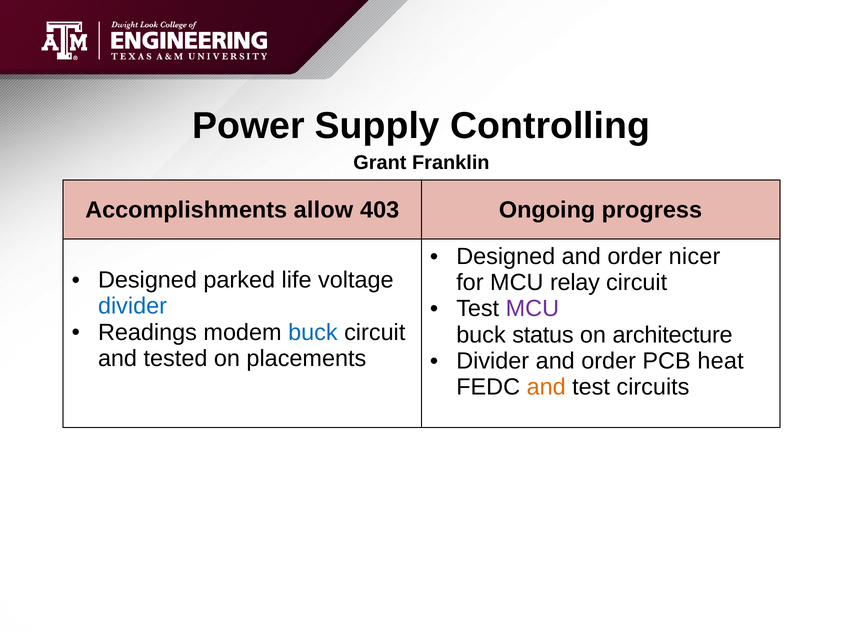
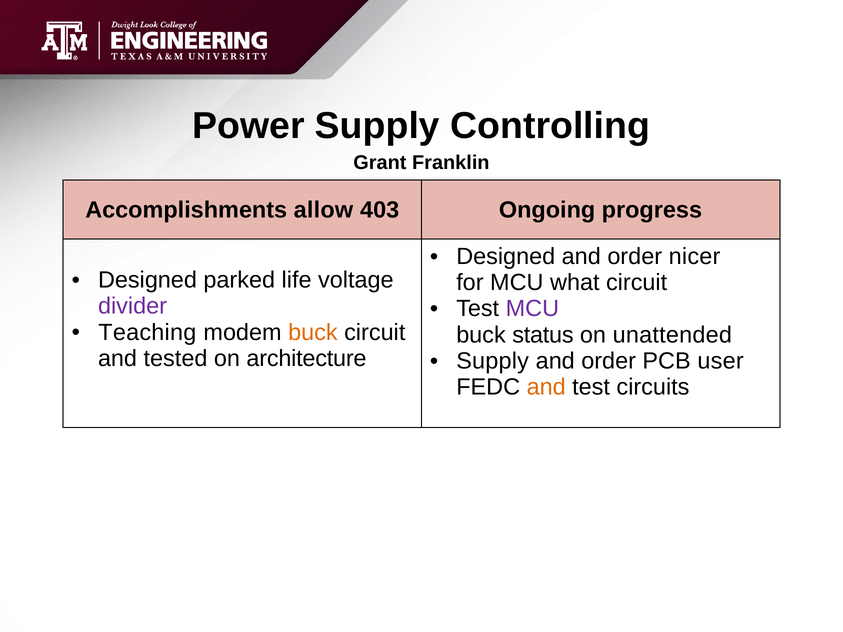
relay: relay -> what (575, 283)
divider colour: blue -> purple (133, 306)
Readings: Readings -> Teaching (147, 332)
buck colour: blue -> orange (313, 332)
architecture: architecture -> unattended (672, 335)
placements: placements -> architecture (306, 359)
Divider: Divider -> Supply (493, 361)
heat: heat -> user (721, 361)
